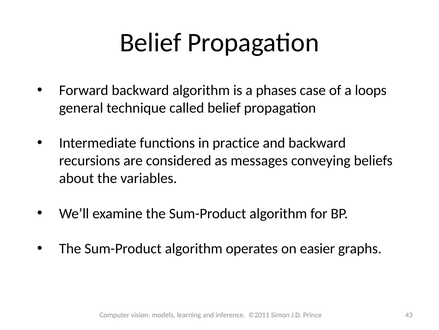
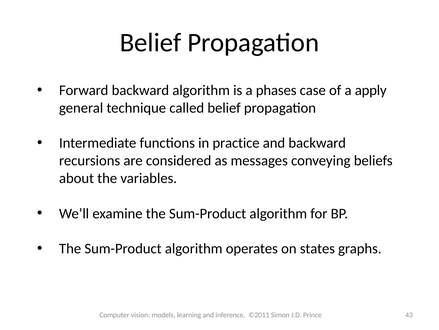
loops: loops -> apply (371, 90)
easier: easier -> states (317, 248)
